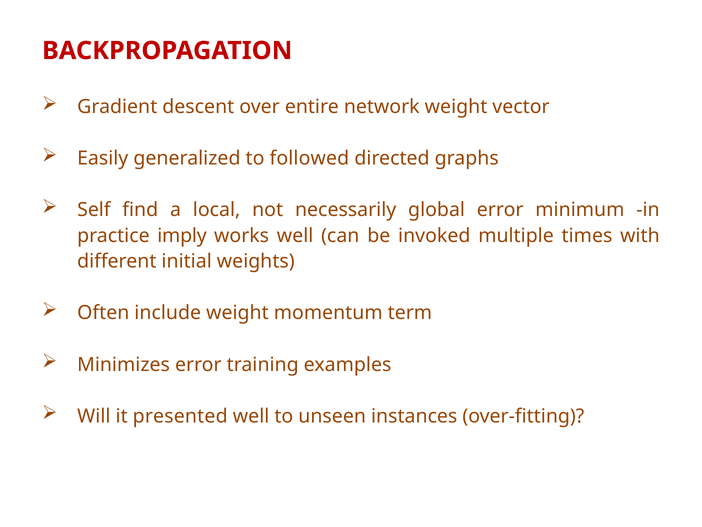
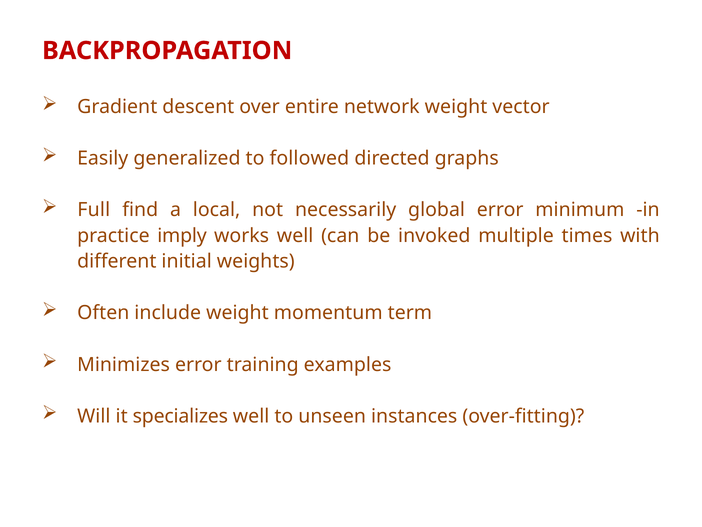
Self: Self -> Full (94, 210)
presented: presented -> specializes (180, 416)
